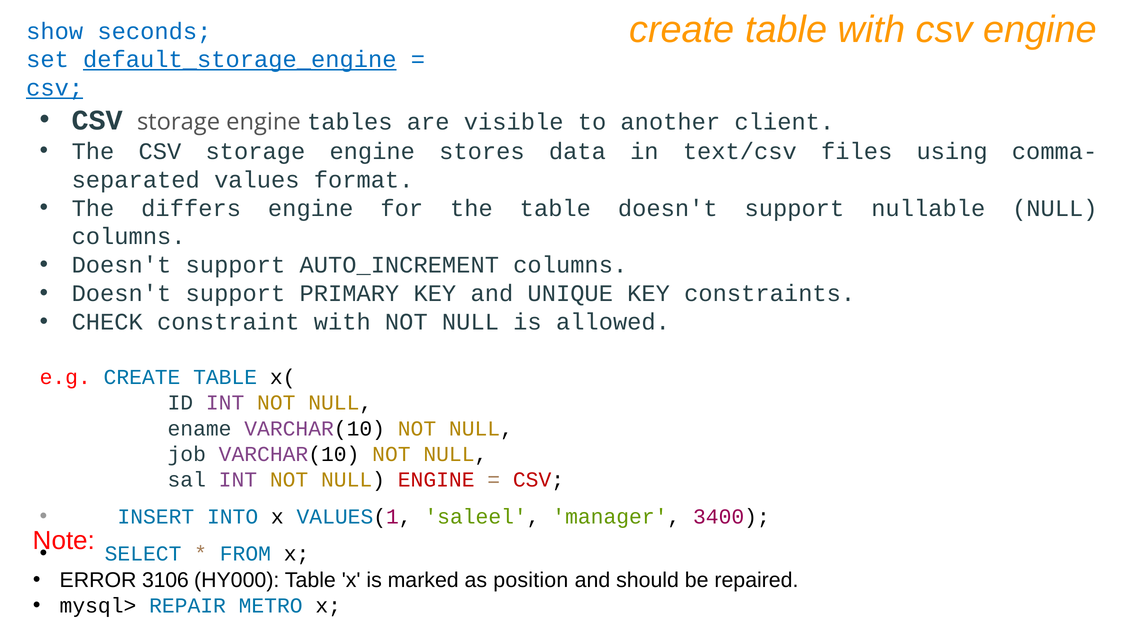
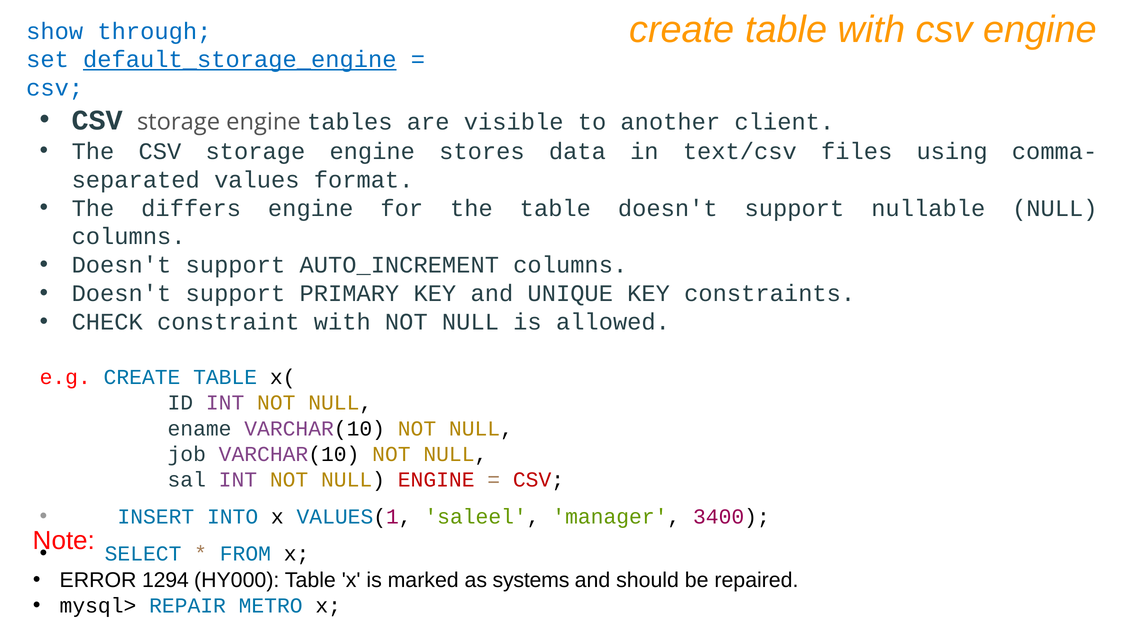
seconds: seconds -> through (154, 31)
csv underline: present -> none (55, 88)
3106: 3106 -> 1294 (165, 580)
position: position -> systems (531, 580)
